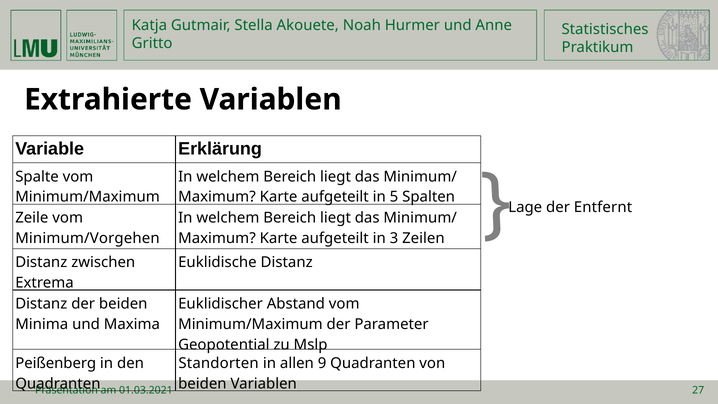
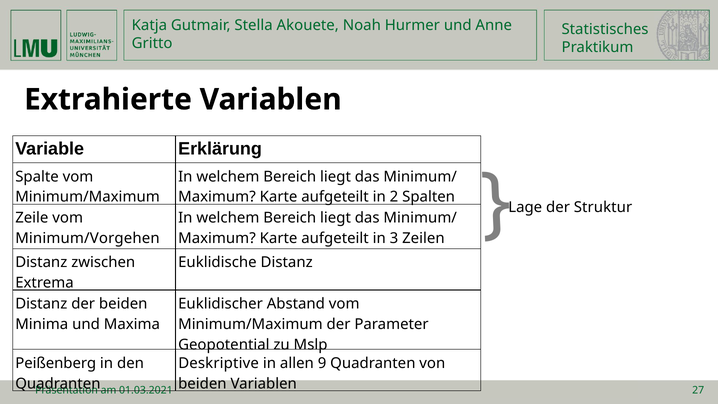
5: 5 -> 2 (394, 197)
Entfernt: Entfernt -> Struktur (603, 207)
Standorten: Standorten -> Deskriptive (219, 363)
